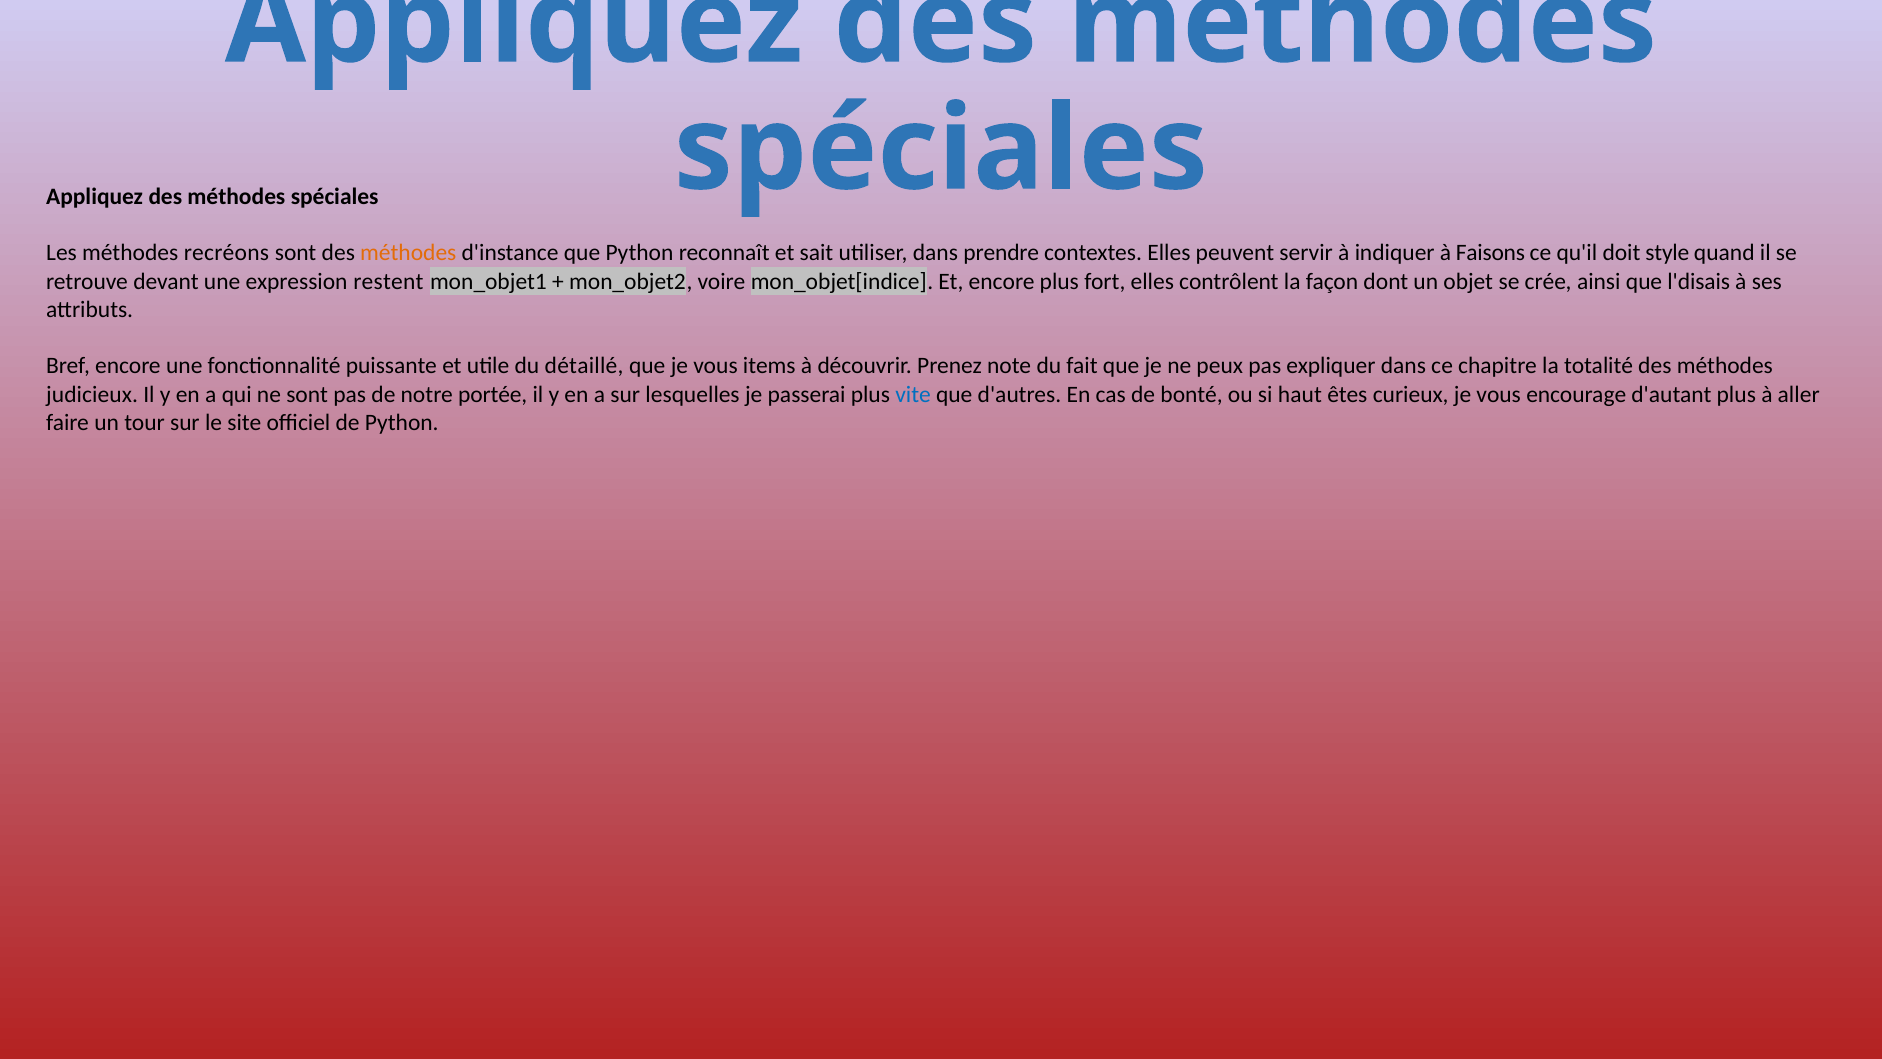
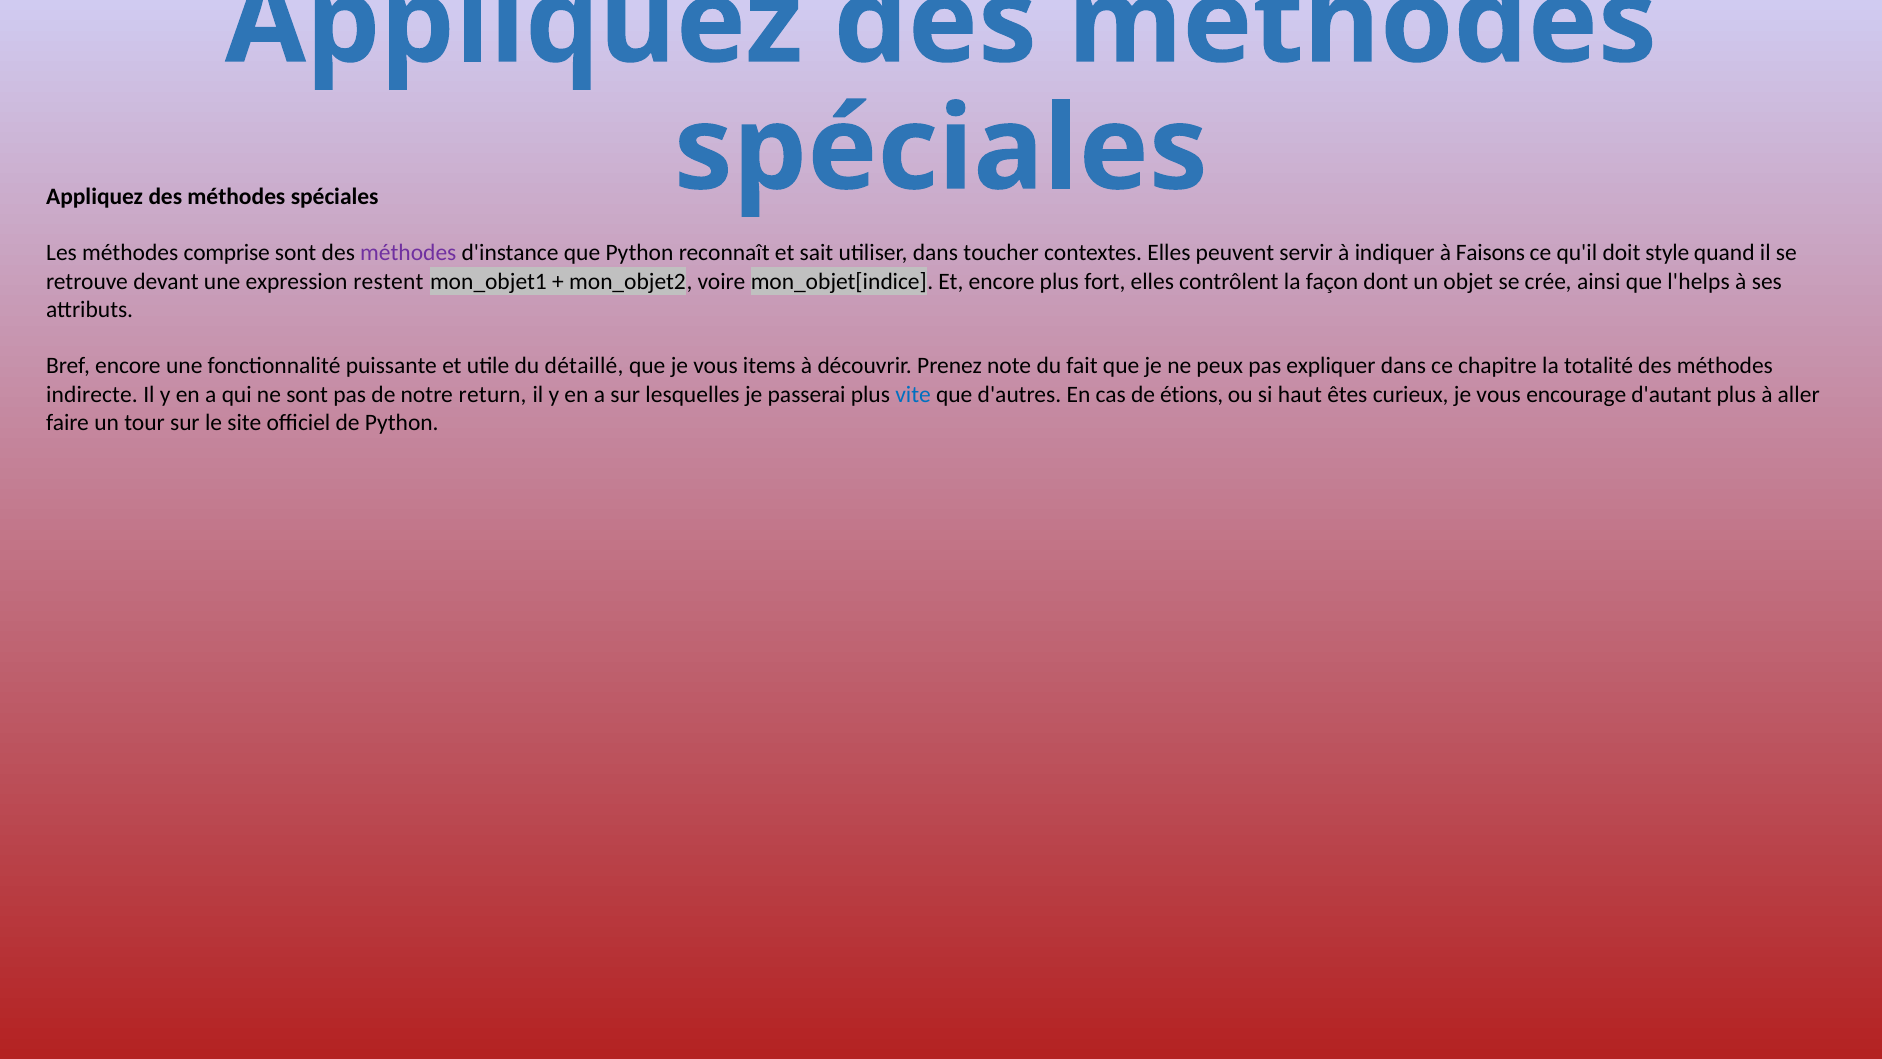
recréons: recréons -> comprise (227, 253)
méthodes colour: orange -> purple (408, 253)
prendre: prendre -> toucher (1001, 253)
l'disais: l'disais -> l'helps (1699, 281)
judicieux: judicieux -> indirecte (92, 394)
portée: portée -> return (493, 394)
bonté: bonté -> étions (1192, 394)
